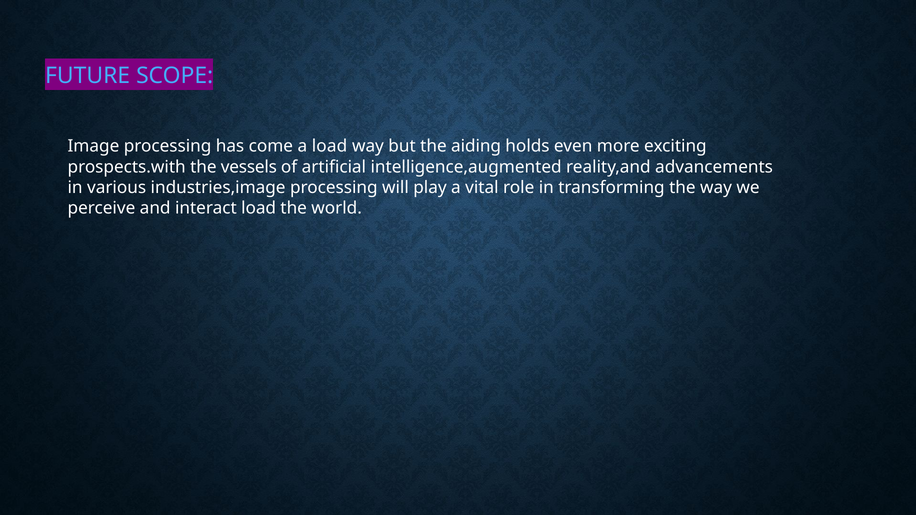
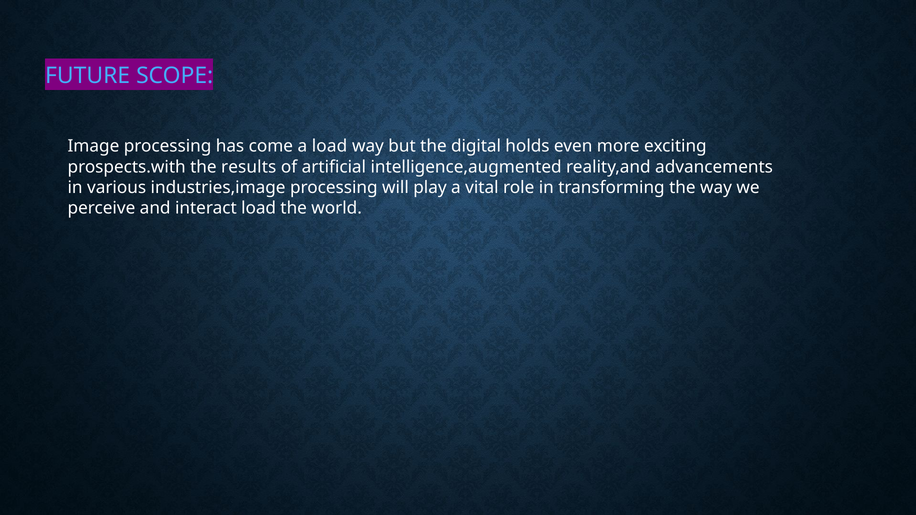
aiding: aiding -> digital (476, 146)
vessels: vessels -> results (249, 167)
